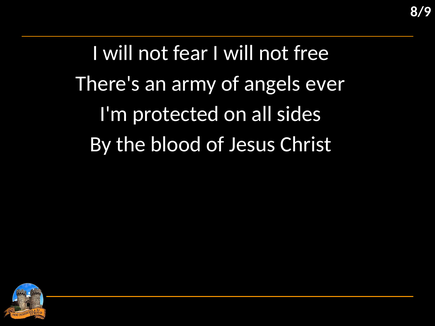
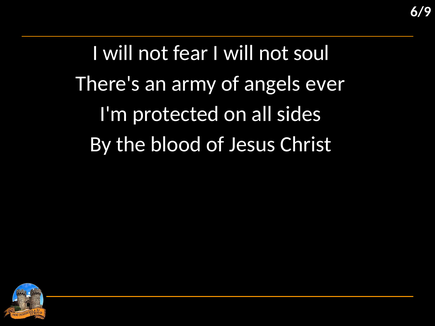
8/9: 8/9 -> 6/9 (421, 12)
free: free -> soul (311, 53)
